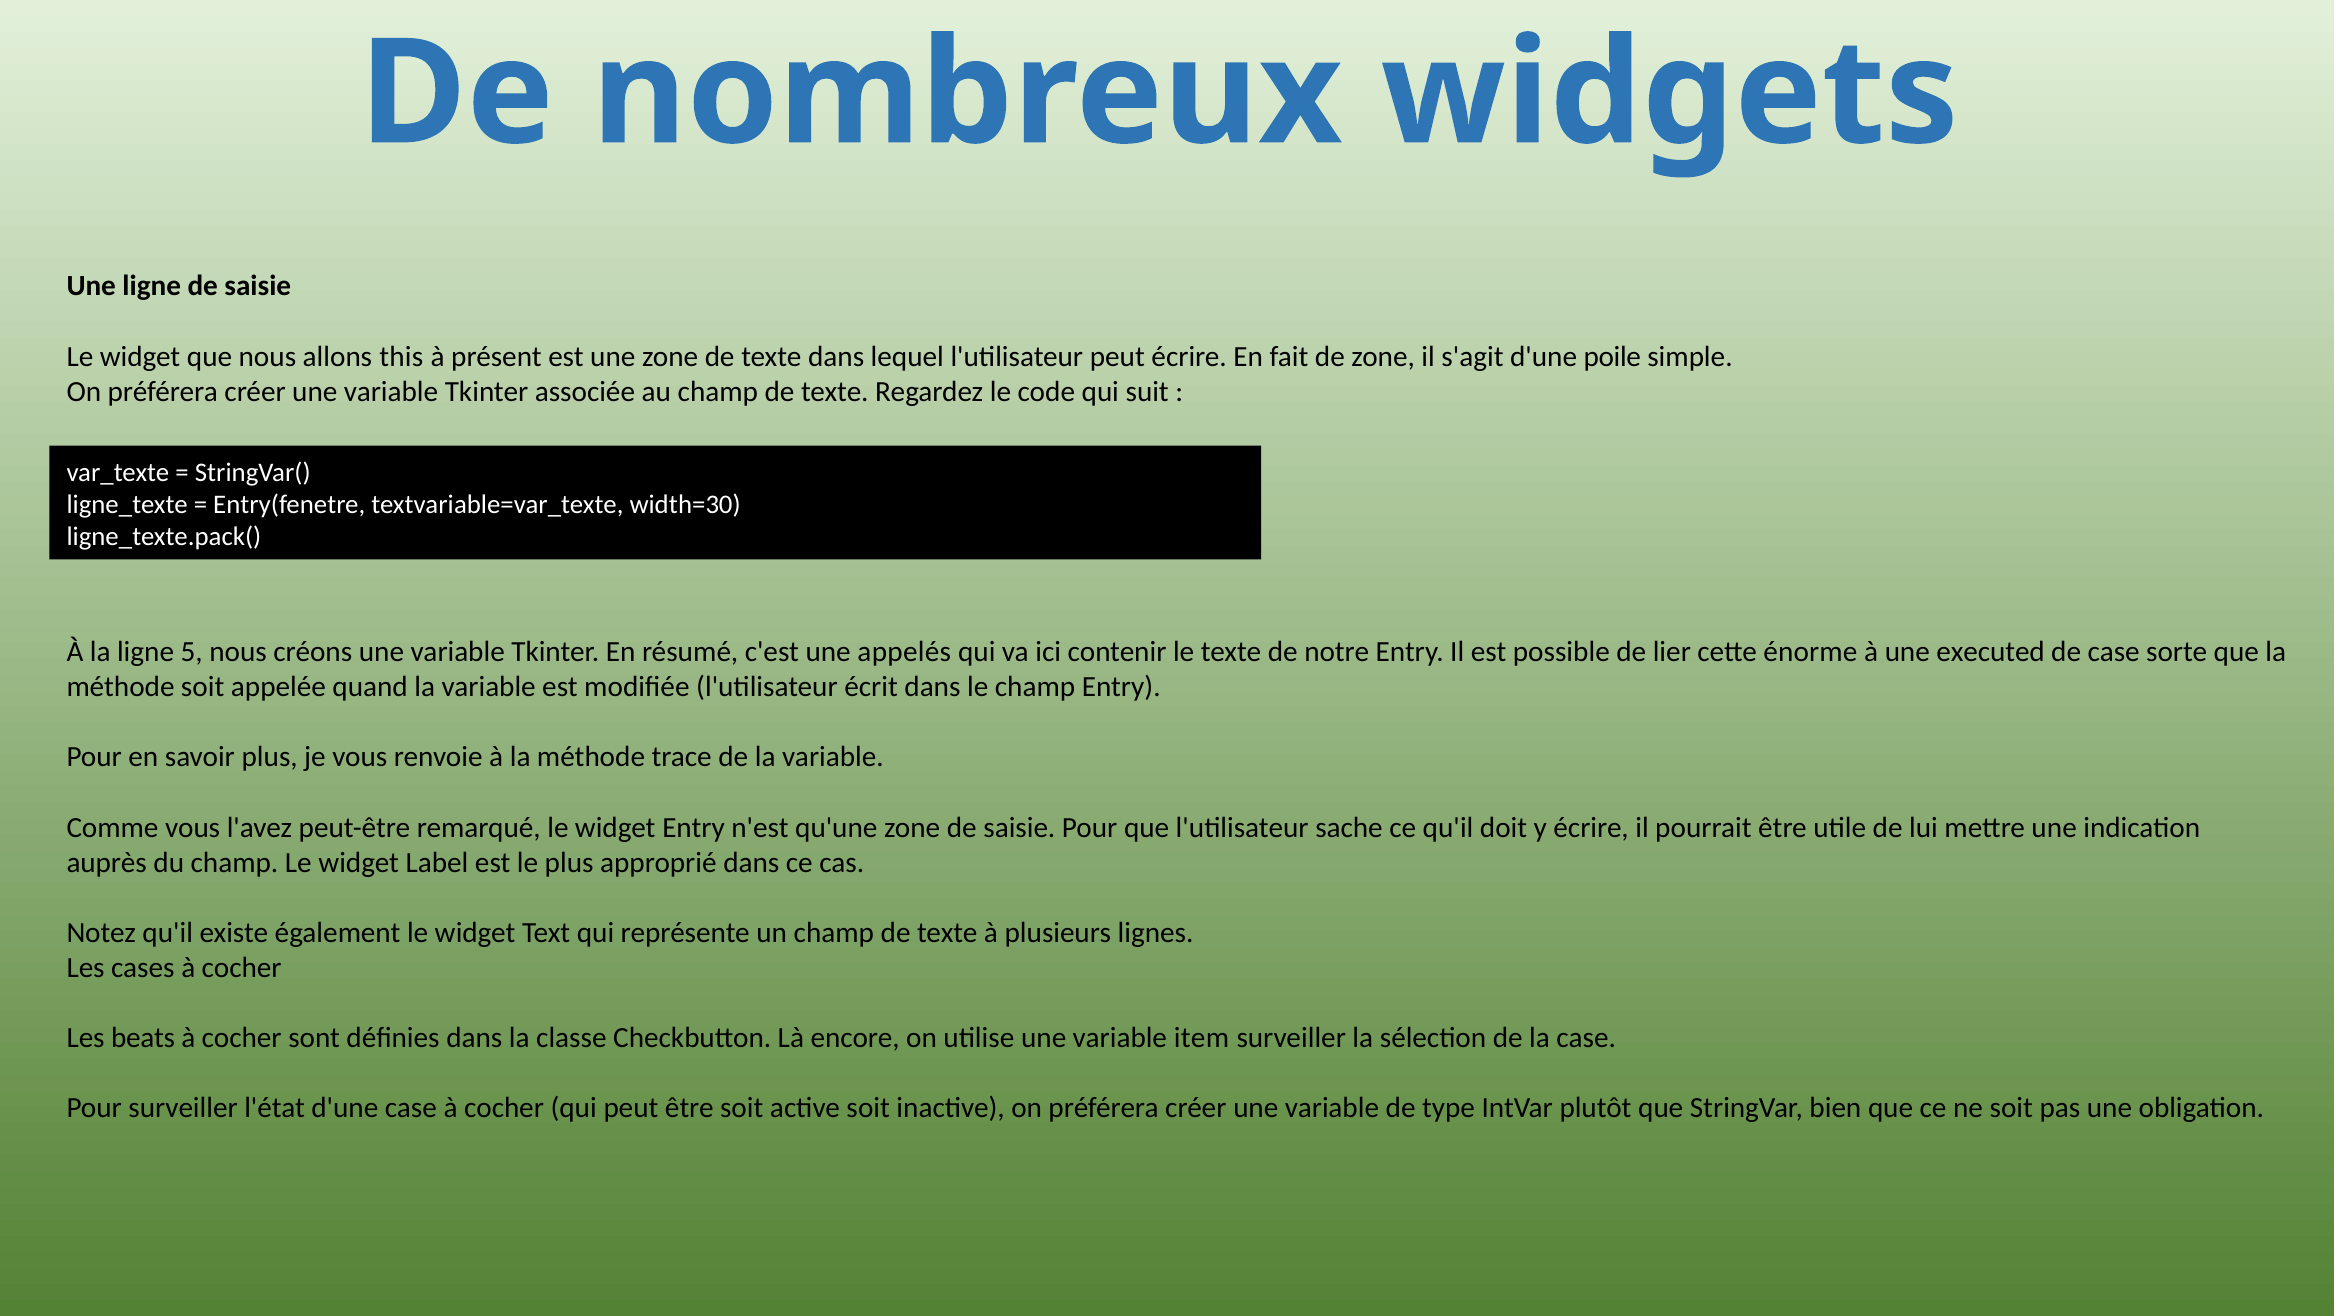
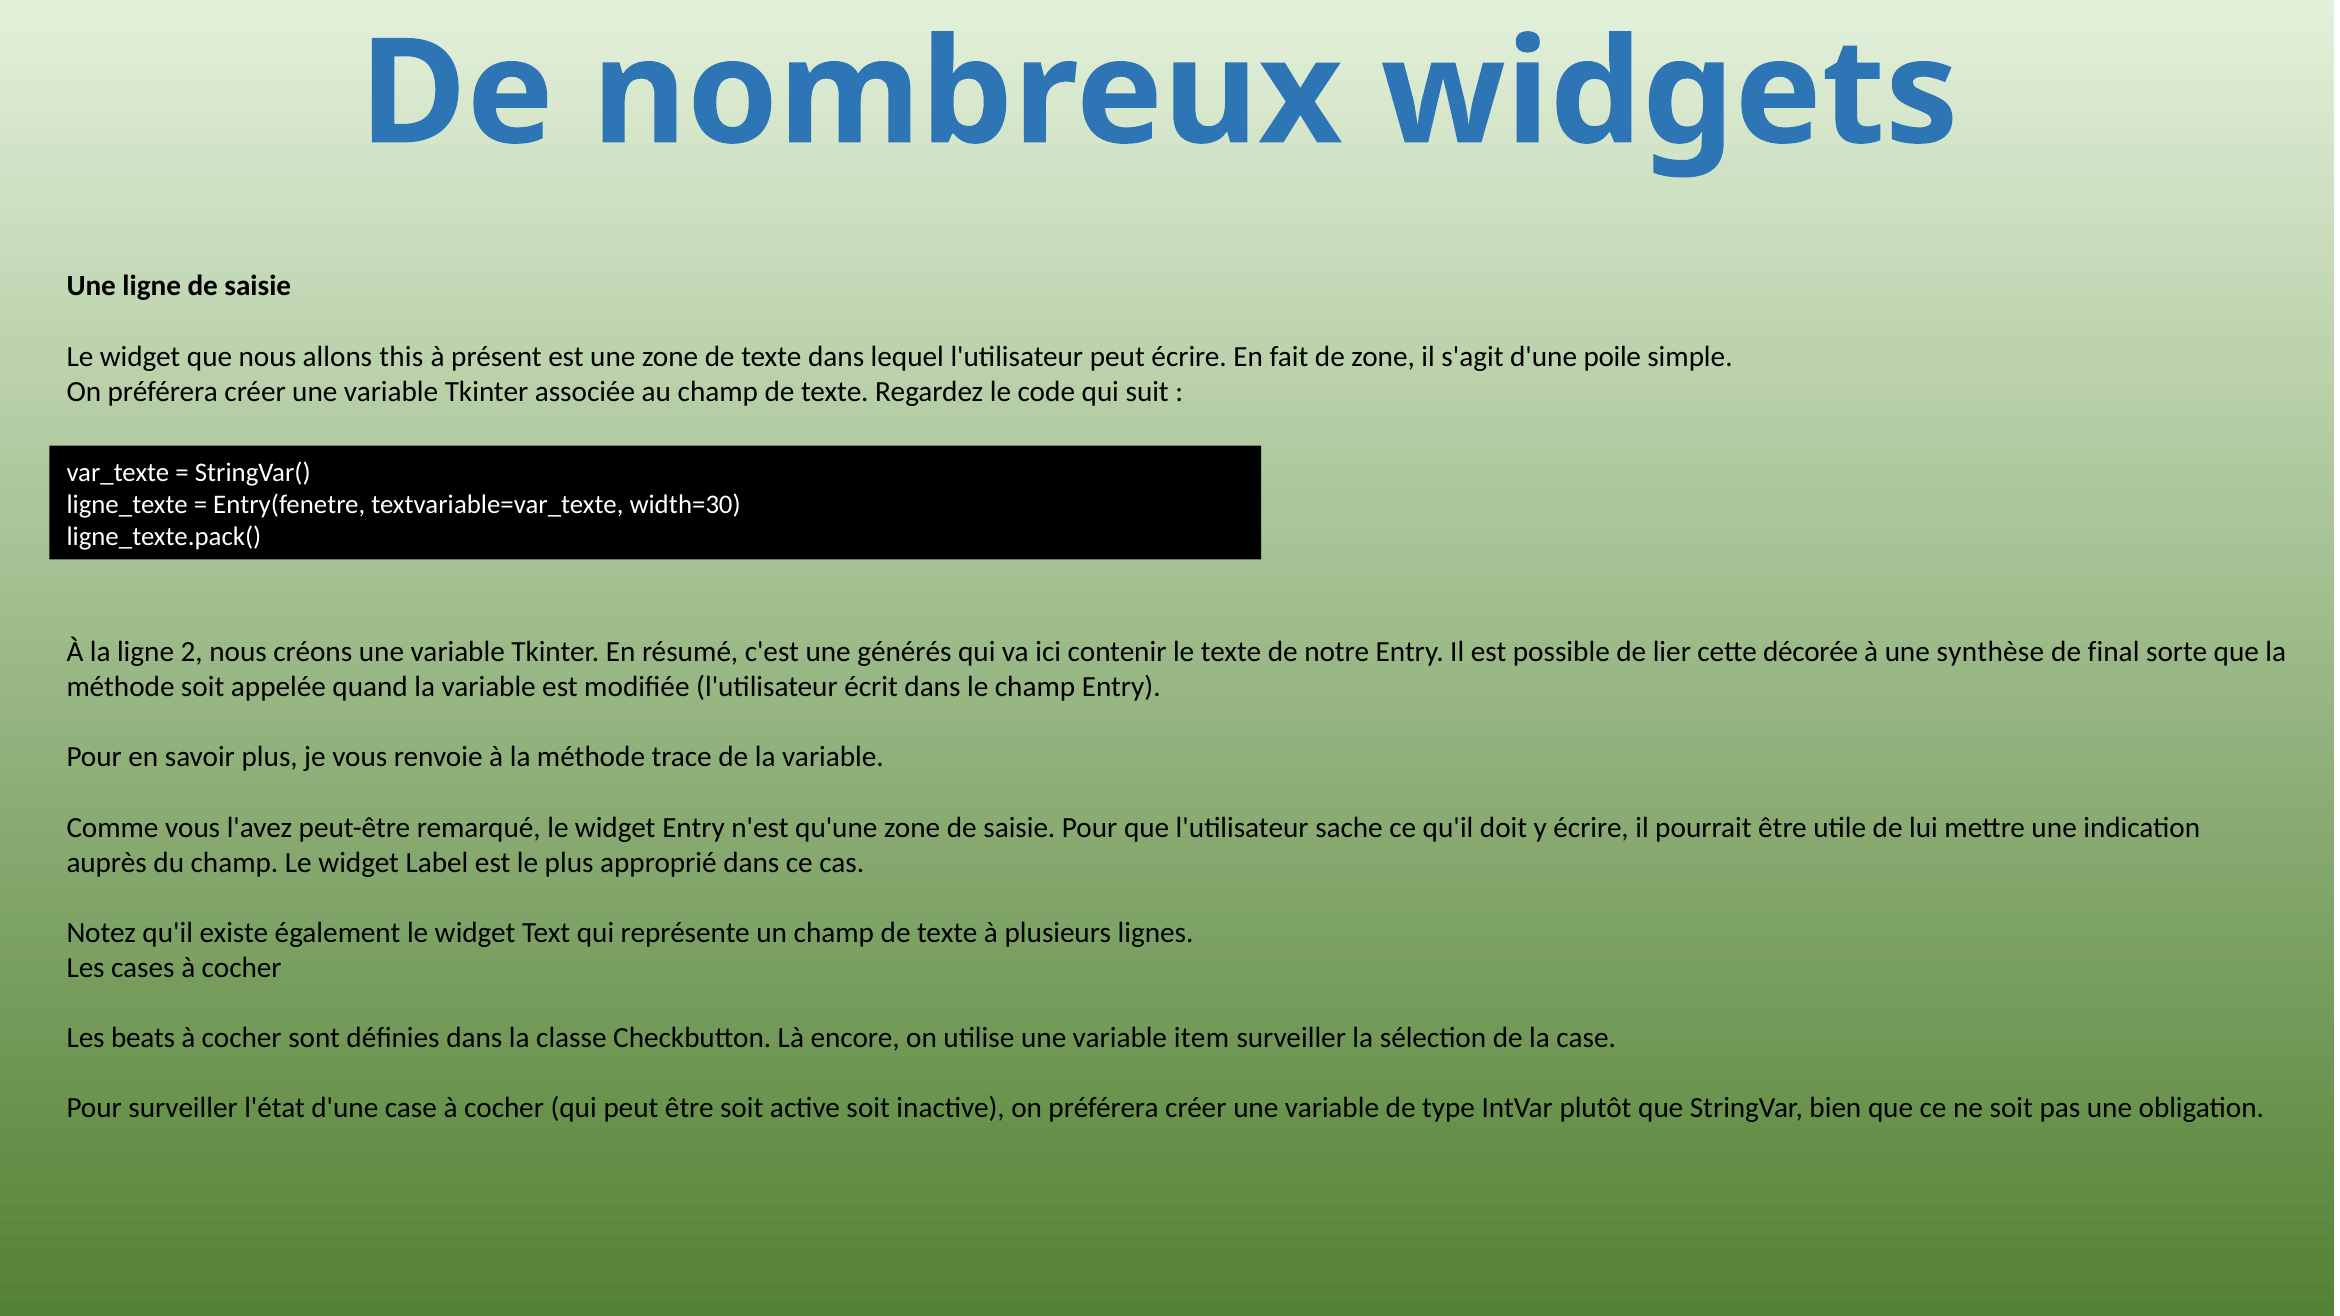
5: 5 -> 2 (192, 652)
appelés: appelés -> générés (904, 652)
énorme: énorme -> décorée (1811, 652)
executed: executed -> synthèse (1990, 652)
de case: case -> final (2114, 652)
